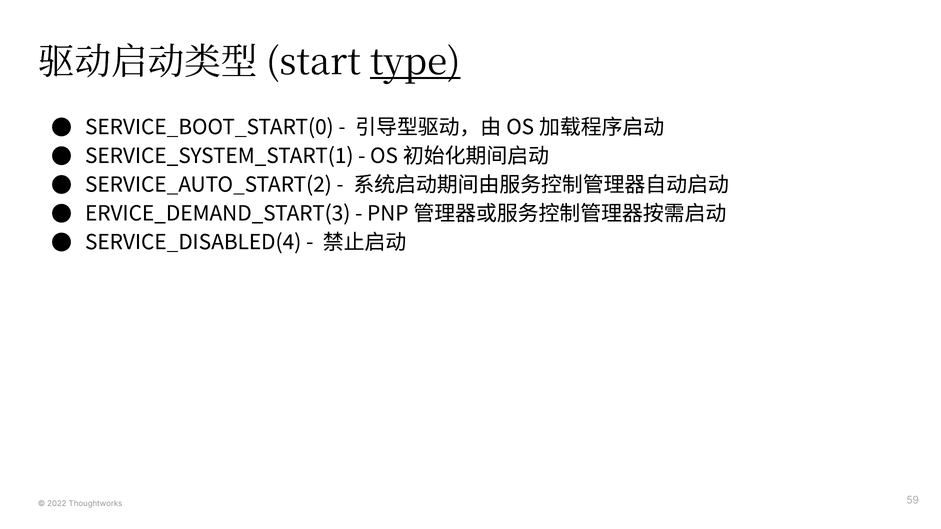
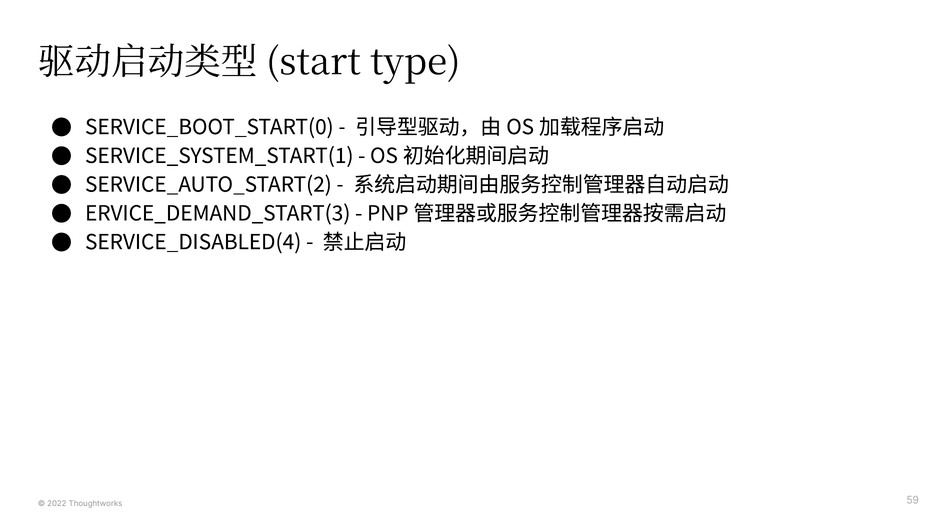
type underline: present -> none (415, 62)
